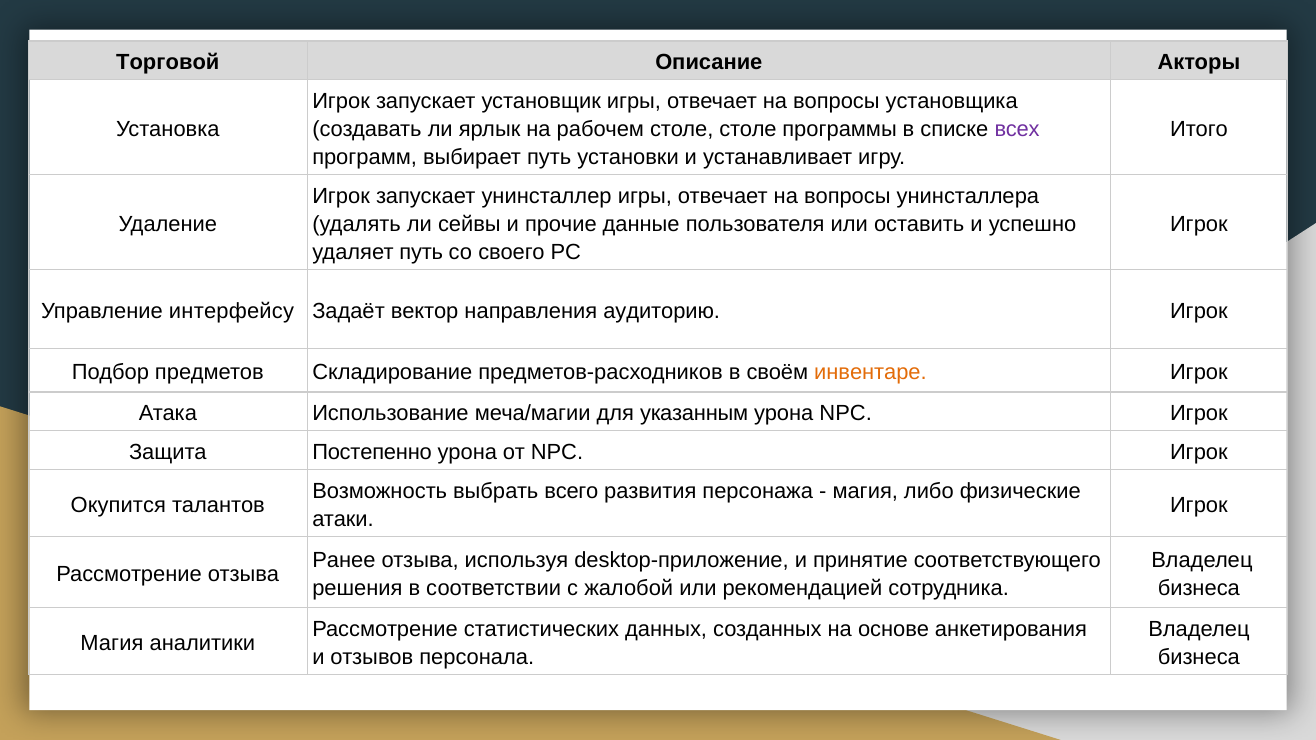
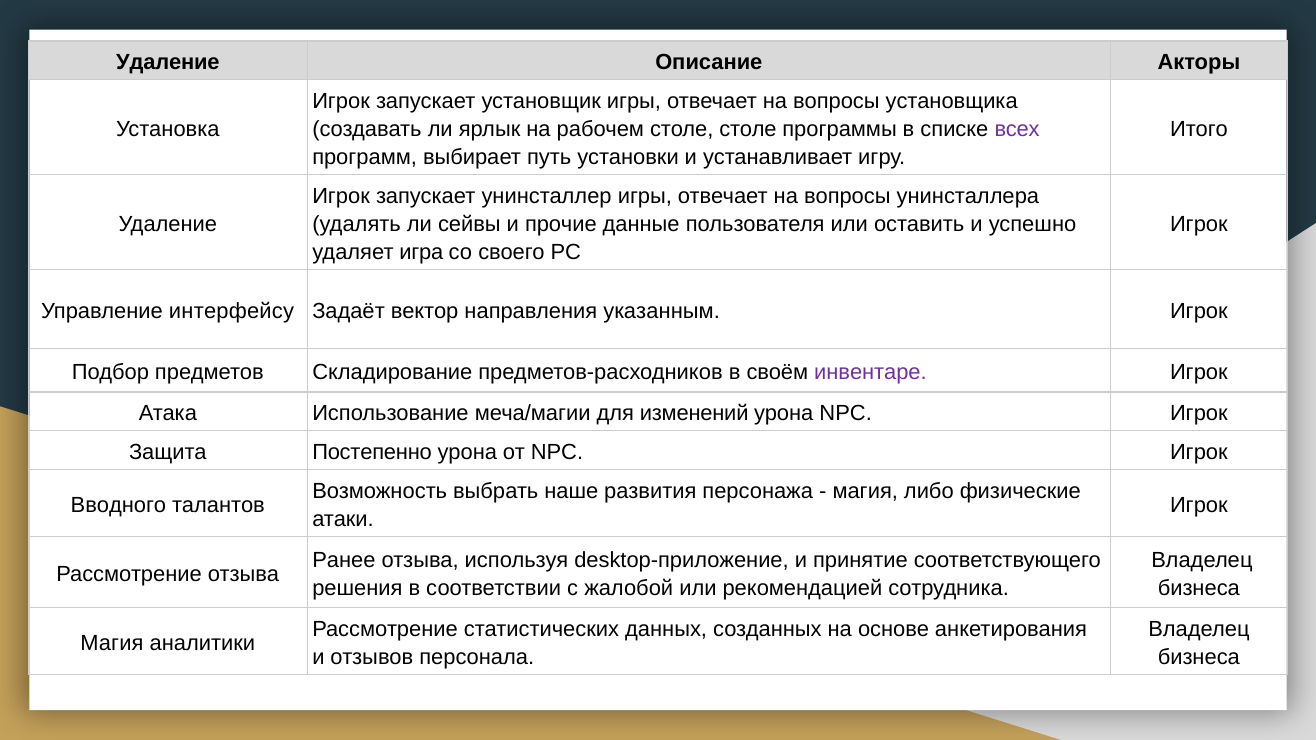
Торговой: Торговой -> Удаление (168, 63)
удаляет путь: путь -> игра (421, 253)
аудиторию: аудиторию -> указанным (662, 311)
инвентаре colour: orange -> purple (870, 373)
указанным: указанным -> изменений (694, 414)
всего: всего -> наше (571, 491)
Окупится: Окупится -> Вводного (118, 505)
